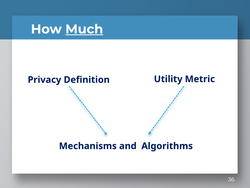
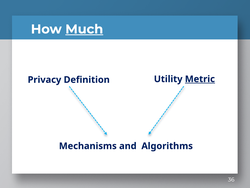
Metric underline: none -> present (200, 79)
